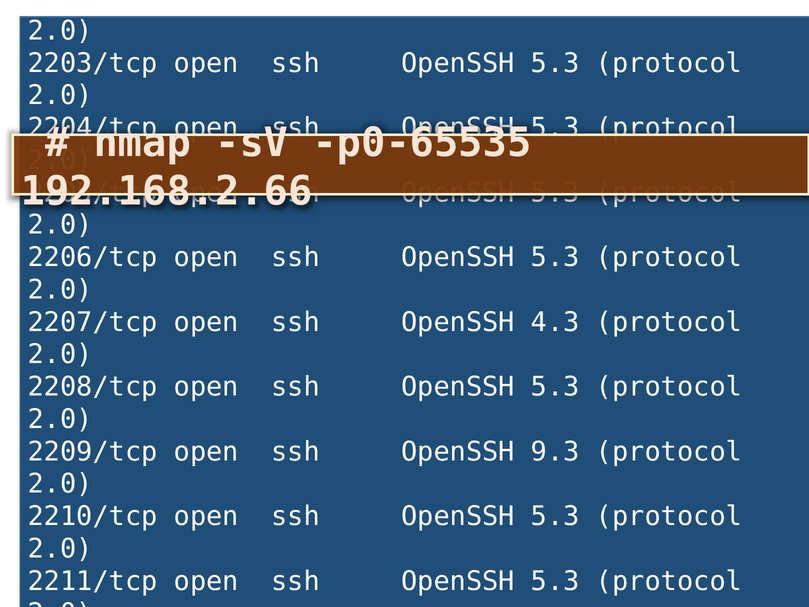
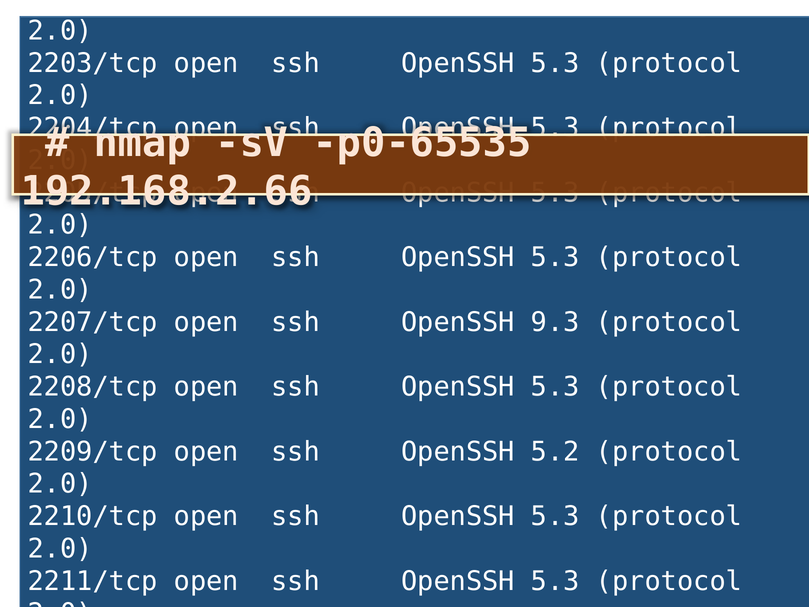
4.3: 4.3 -> 9.3 (555, 322)
9.3: 9.3 -> 5.2 (555, 451)
